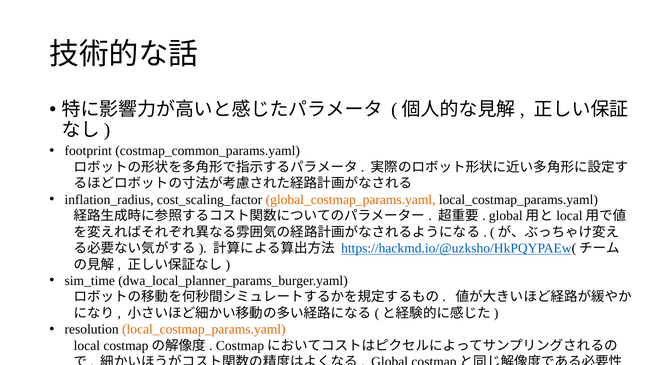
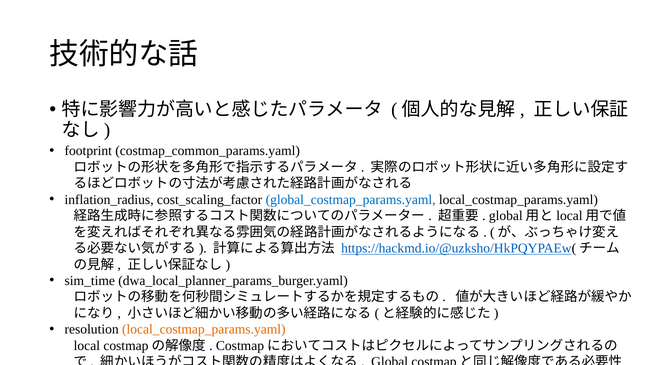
global_costmap_params.yaml colour: orange -> blue (351, 200)
